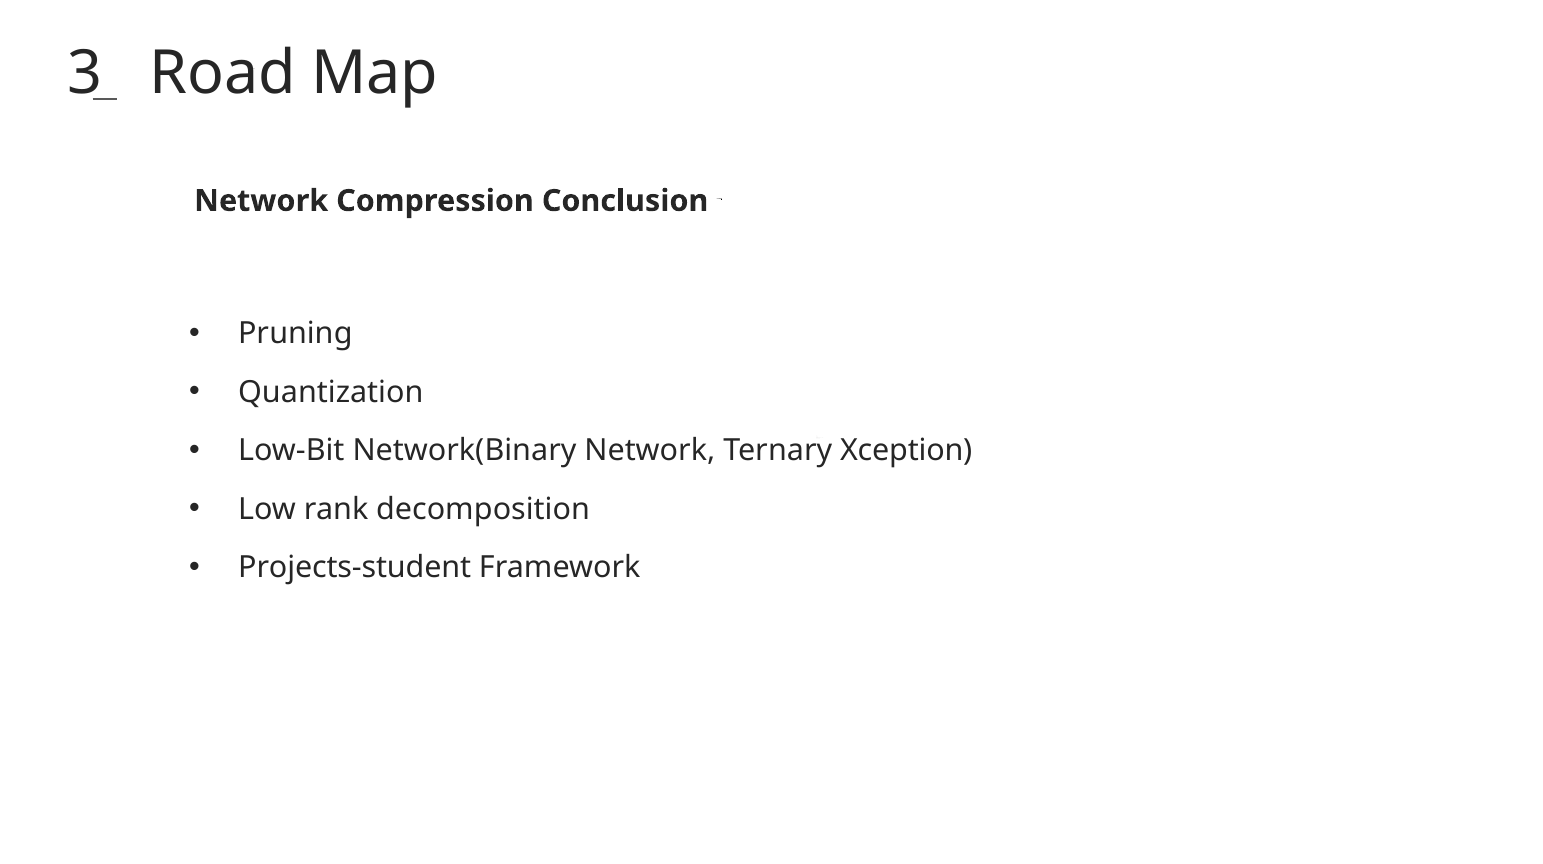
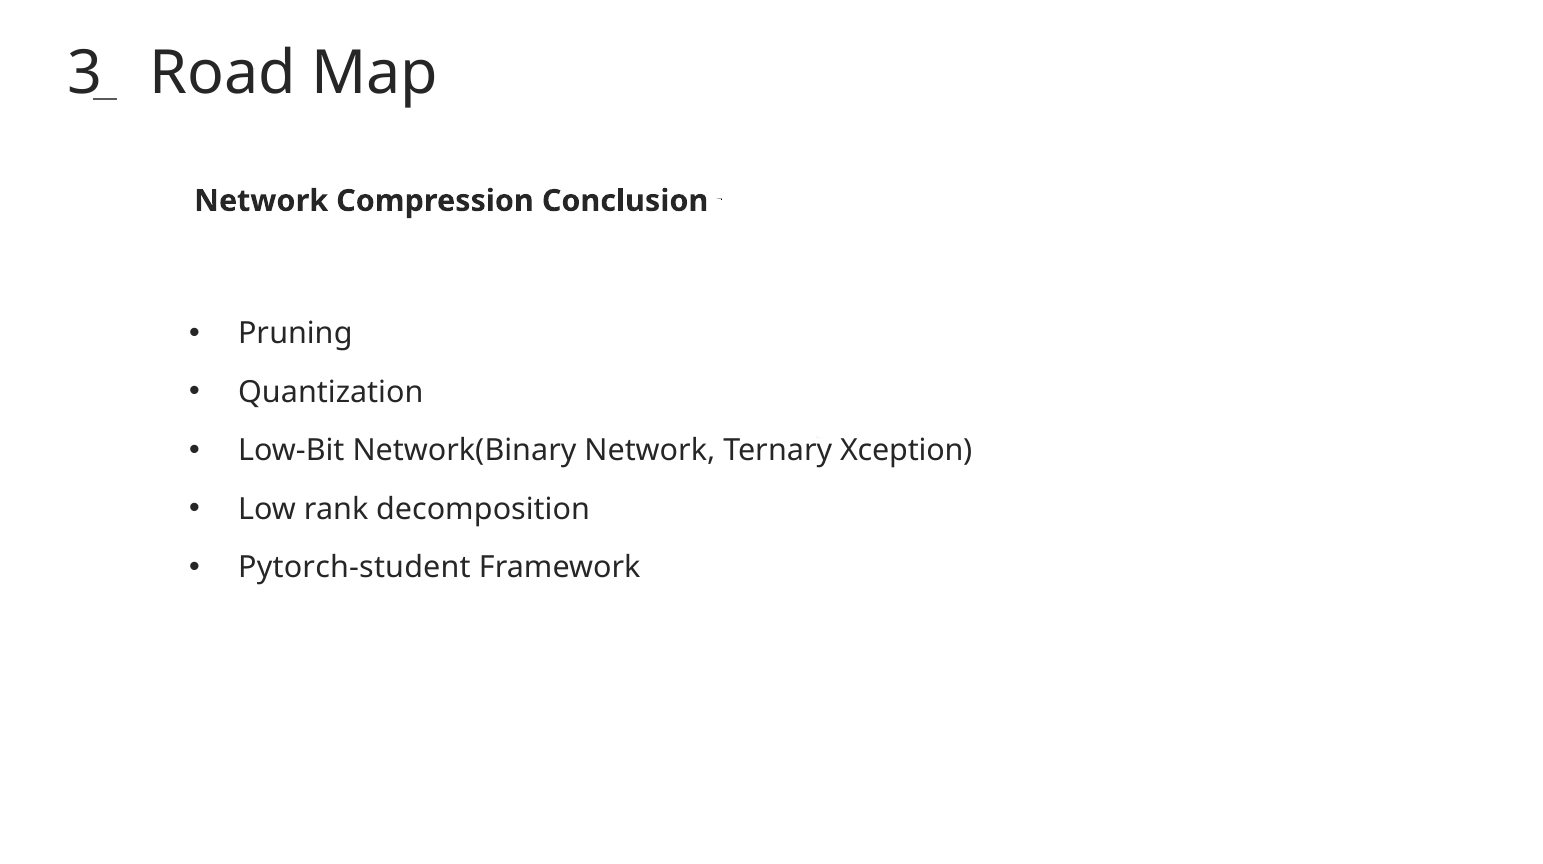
Projects-student: Projects-student -> Pytorch-student (354, 568)
